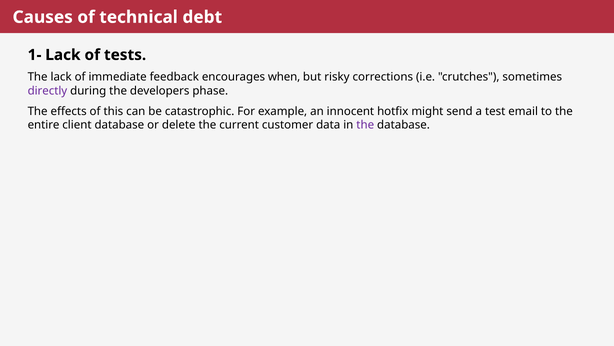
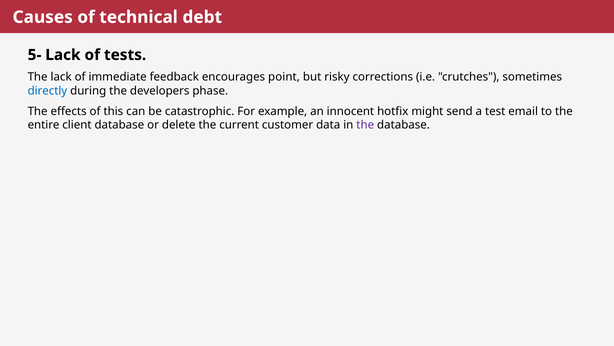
1-: 1- -> 5- (34, 55)
when: when -> point (284, 77)
directly colour: purple -> blue (47, 91)
